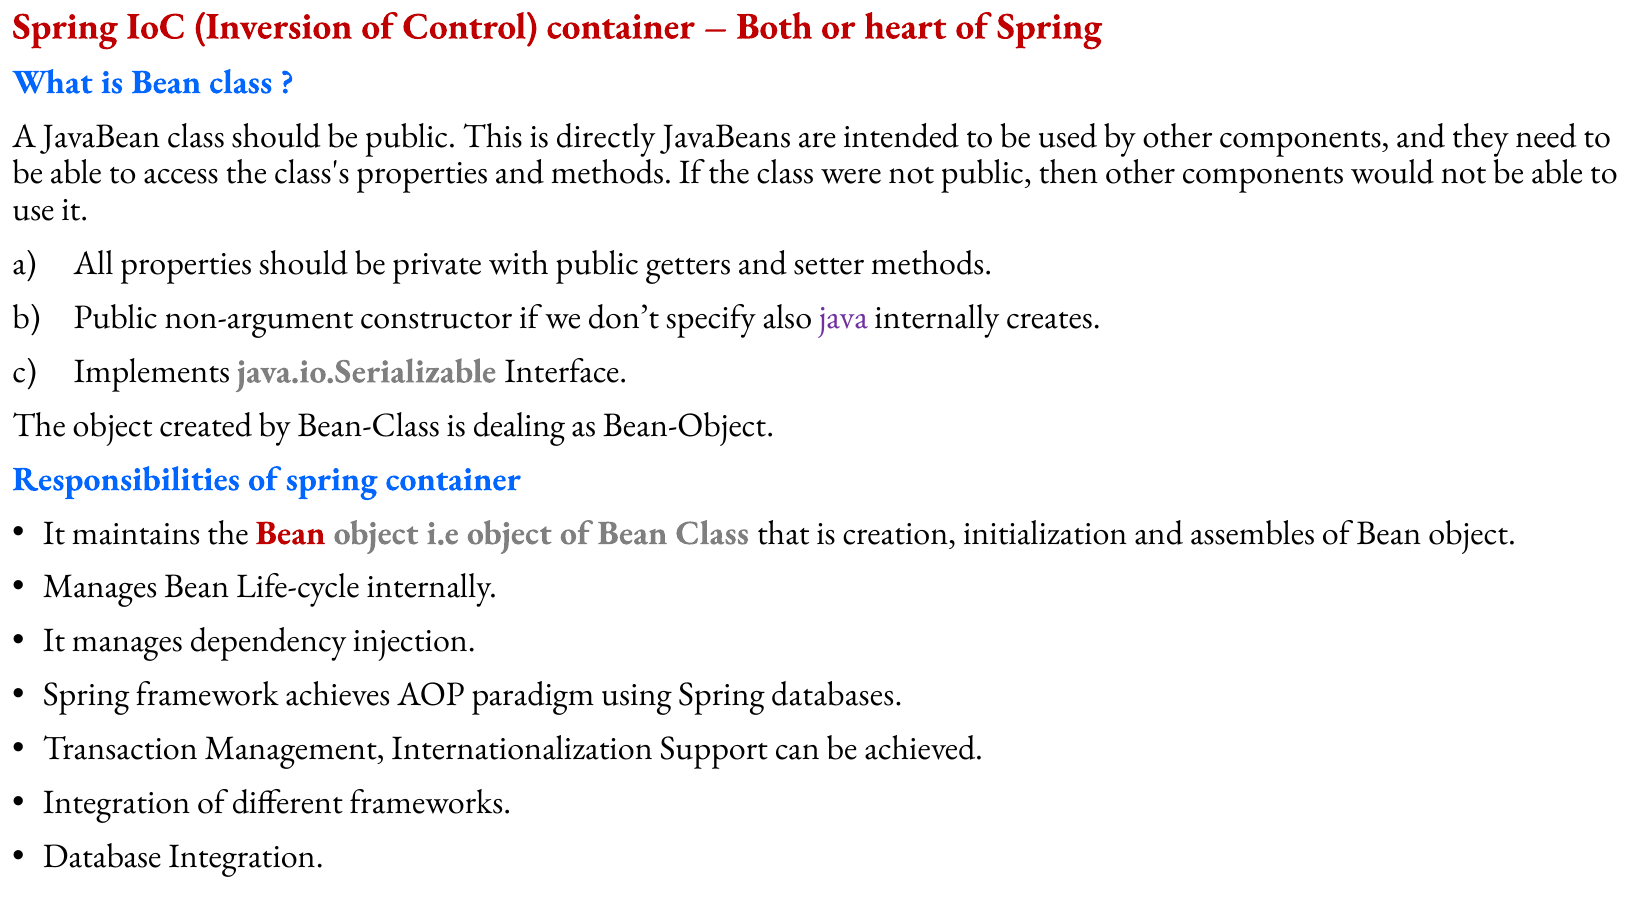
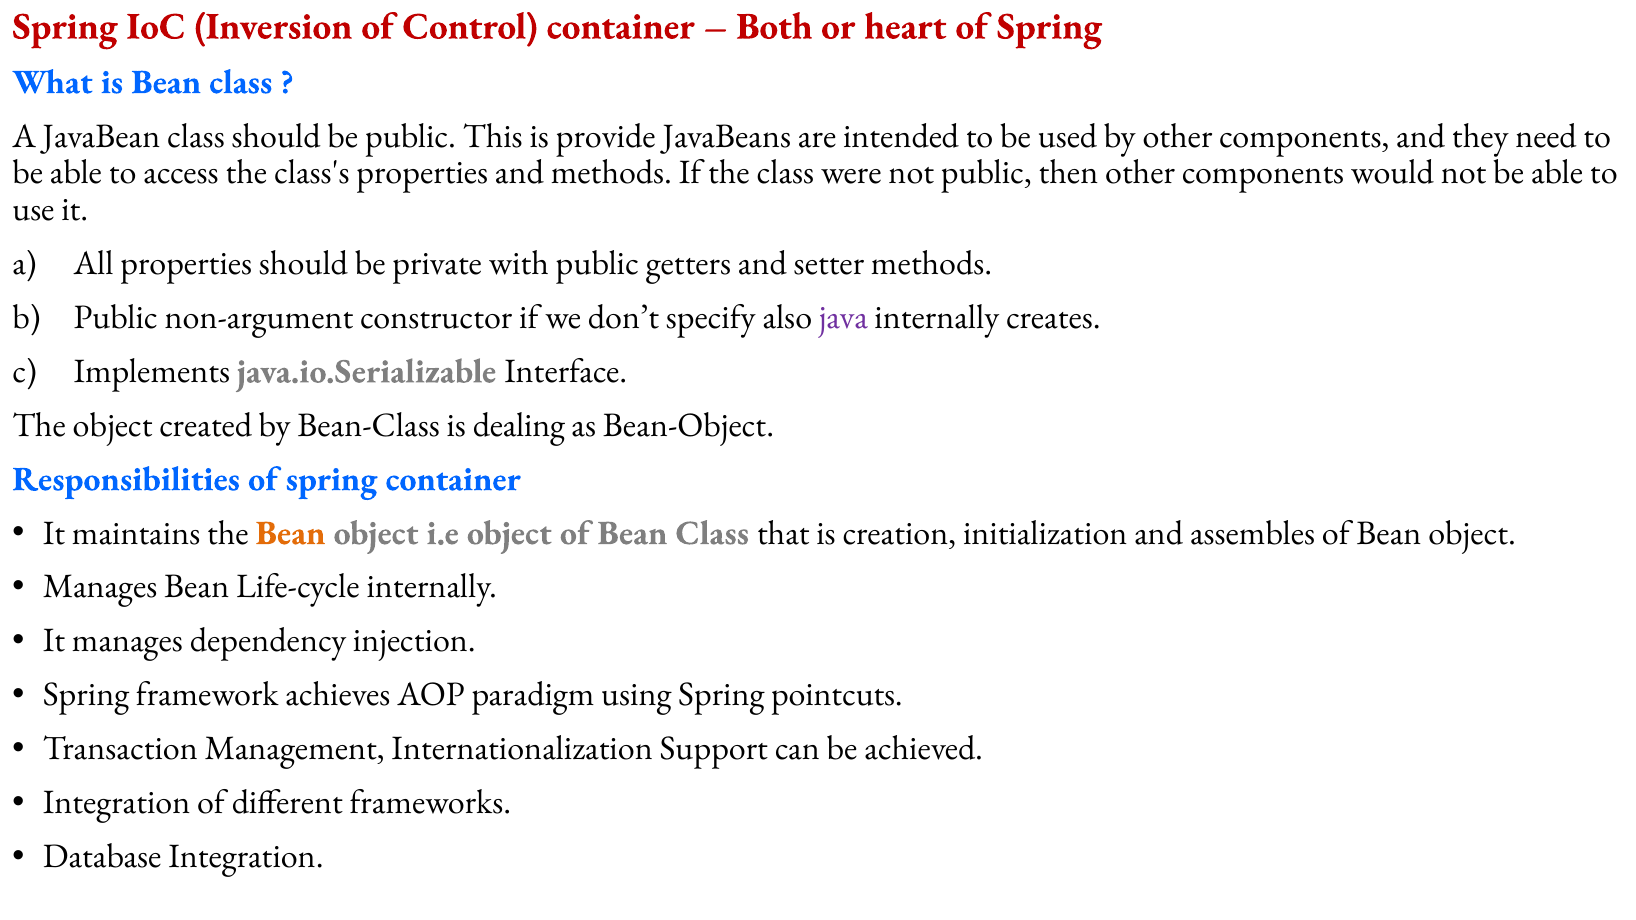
directly: directly -> provide (606, 136)
Bean colour: red -> orange (291, 533)
databases: databases -> pointcuts (837, 695)
